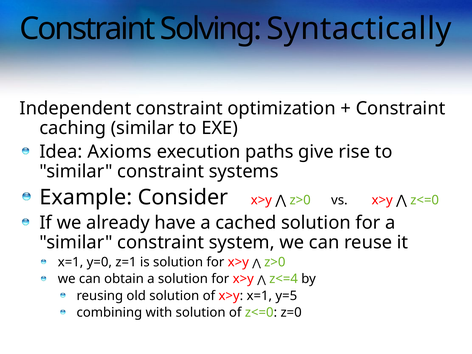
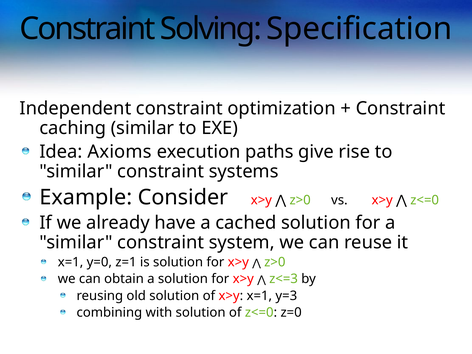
Syntactically: Syntactically -> Specification (359, 29)
z<=4: z<=4 -> z<=3 (284, 279)
y=5: y=5 -> y=3 (286, 296)
